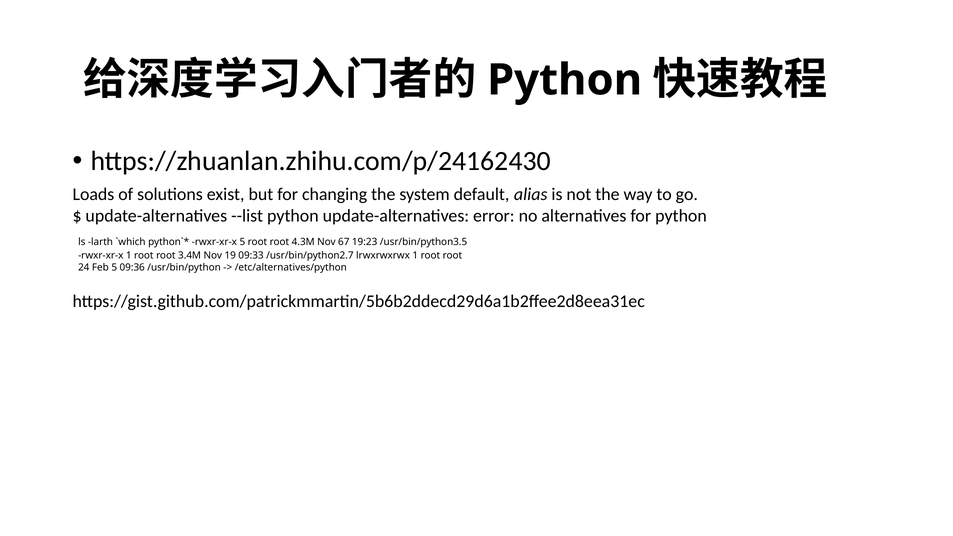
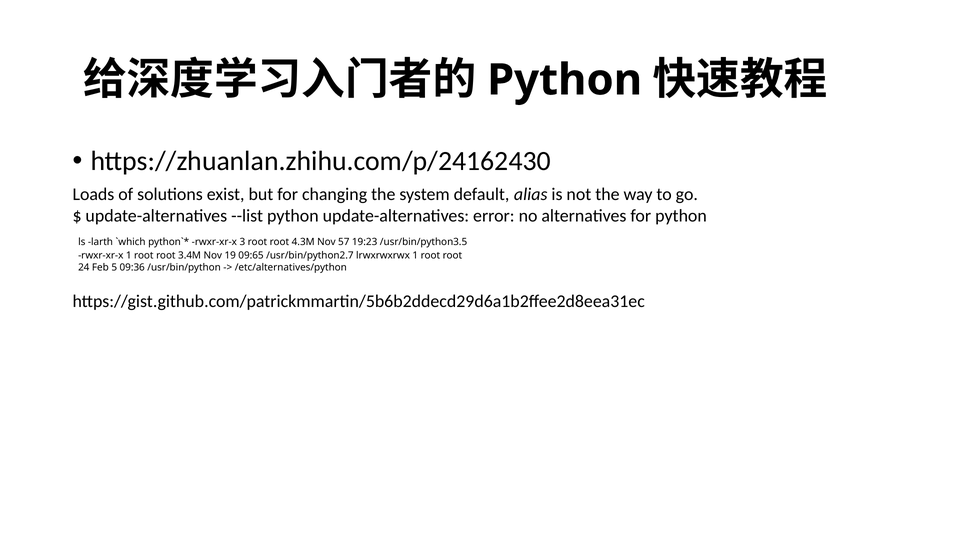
rwxr-xr-x 5: 5 -> 3 (242, 242)
67: 67 -> 57 (344, 242)
09:33: 09:33 -> 09:65 (251, 255)
